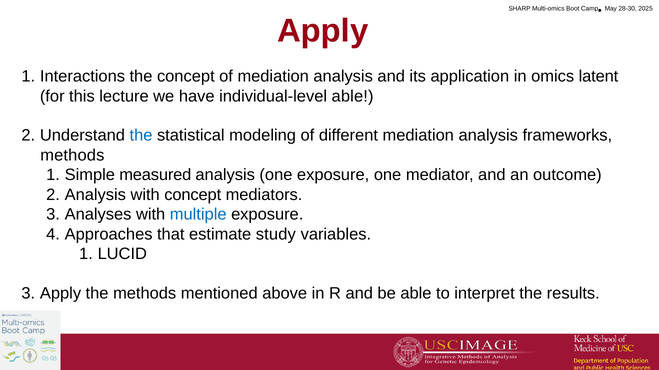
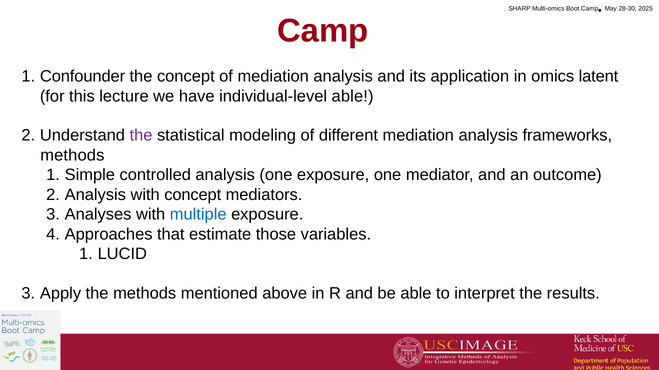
Apply: Apply -> Camp (323, 31)
Interactions: Interactions -> Confounder (83, 76)
the colour: blue -> purple (141, 136)
measured: measured -> controlled (155, 175)
study: study -> those (276, 235)
